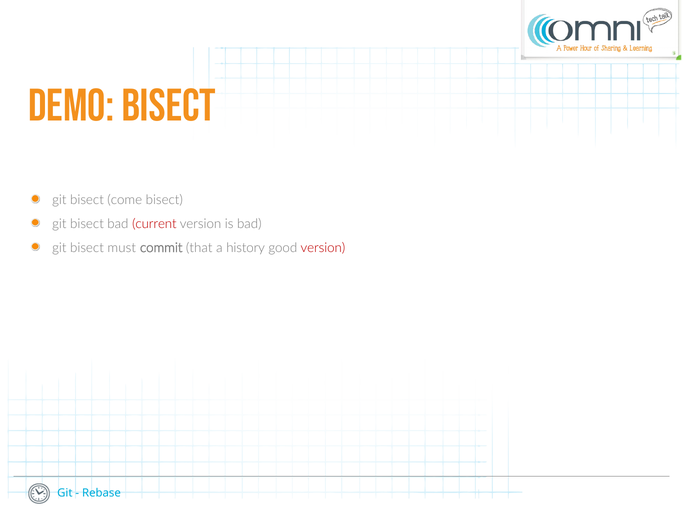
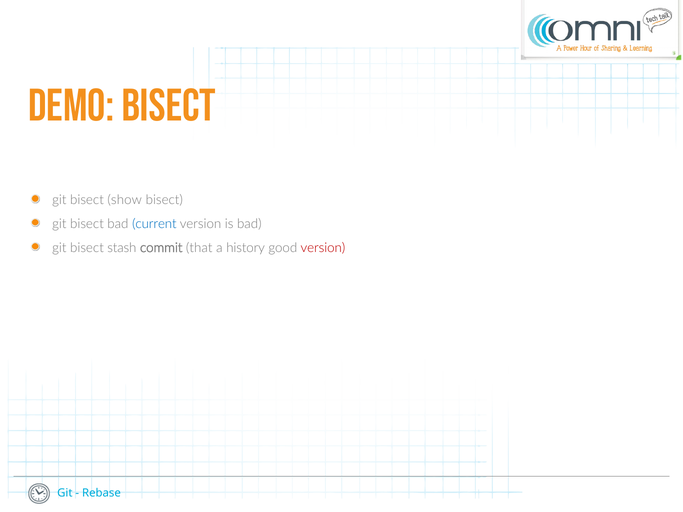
come: come -> show (125, 200)
current colour: red -> blue (154, 224)
must: must -> stash (122, 248)
